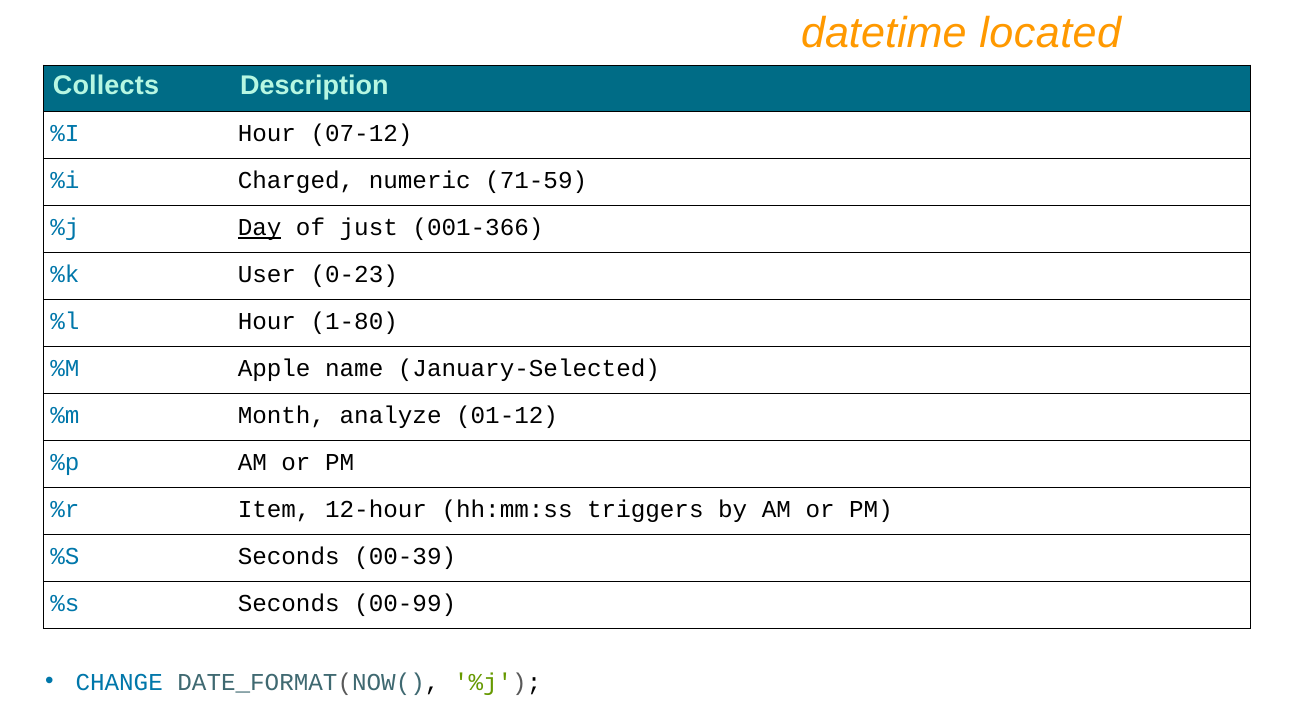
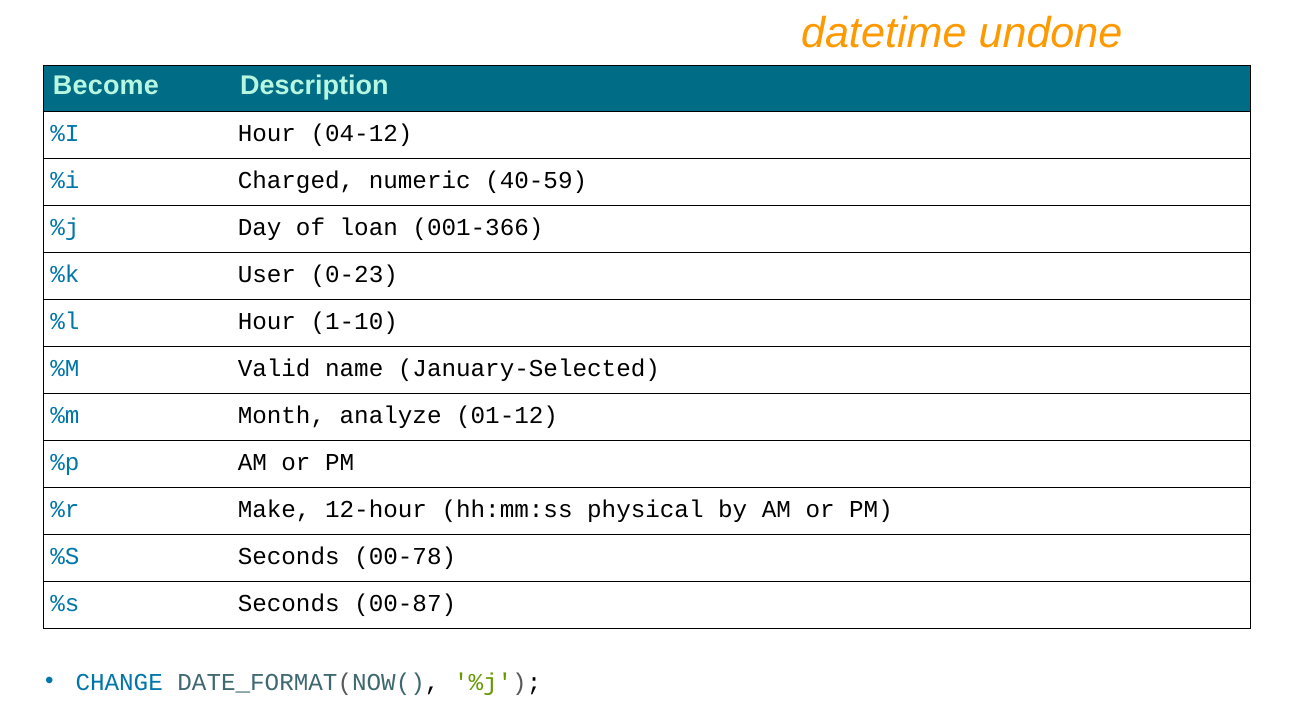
located: located -> undone (1051, 34)
Collects: Collects -> Become (106, 85)
07-12: 07-12 -> 04-12 (362, 134)
71-59: 71-59 -> 40-59 (536, 181)
Day underline: present -> none (260, 228)
just: just -> loan (369, 228)
1-80: 1-80 -> 1-10 (354, 321)
Apple: Apple -> Valid (274, 368)
Item: Item -> Make (274, 509)
triggers: triggers -> physical (645, 509)
00-39: 00-39 -> 00-78 (405, 556)
00-99: 00-99 -> 00-87 (405, 603)
